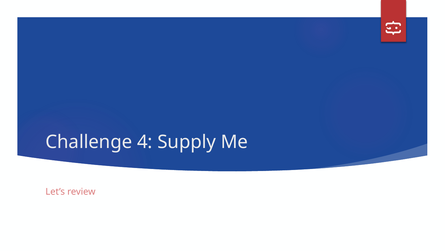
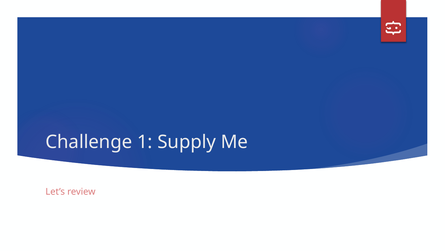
4: 4 -> 1 (145, 142)
